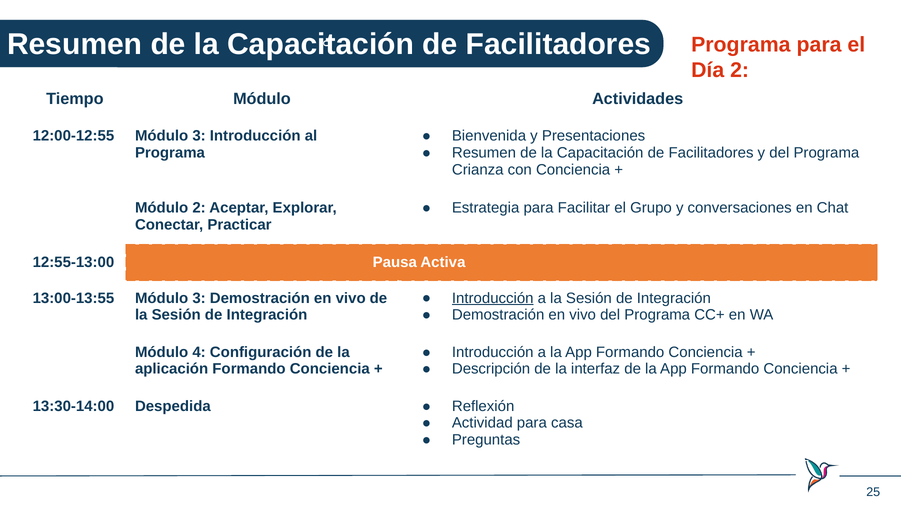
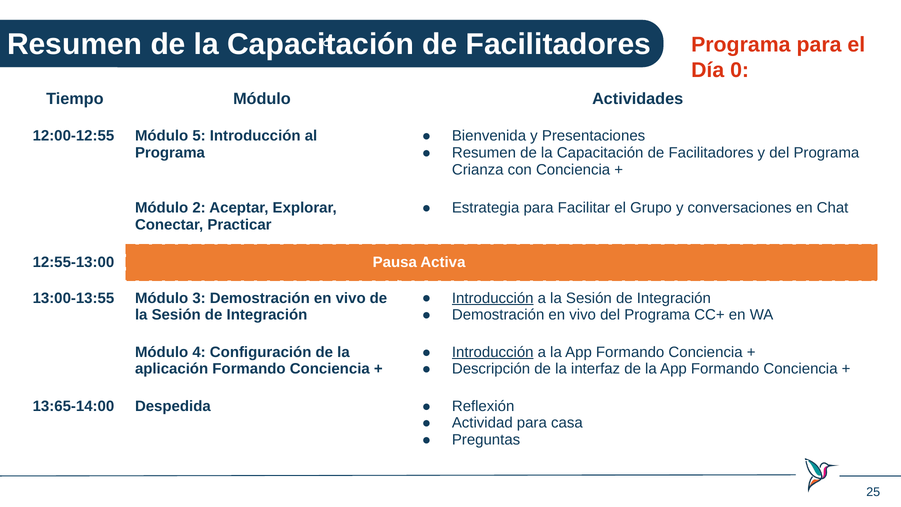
Día 2: 2 -> 0 (740, 70)
12:00-12:55 Módulo 3: 3 -> 5 (199, 136)
Introducción underline: none -> present (493, 352)
13:30-14:00: 13:30-14:00 -> 13:65-14:00 (73, 406)
